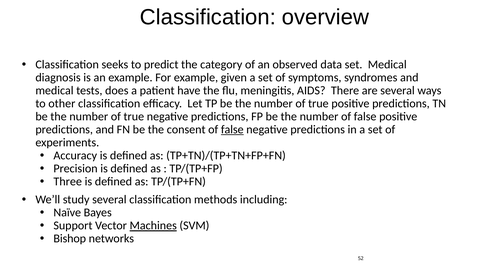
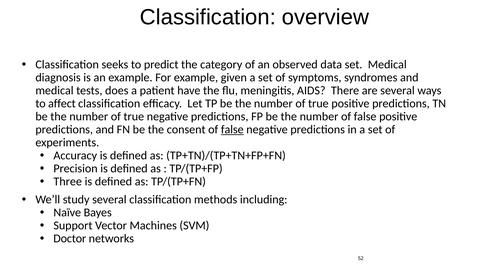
other: other -> affect (62, 103)
Machines underline: present -> none (153, 225)
Bishop: Bishop -> Doctor (70, 238)
